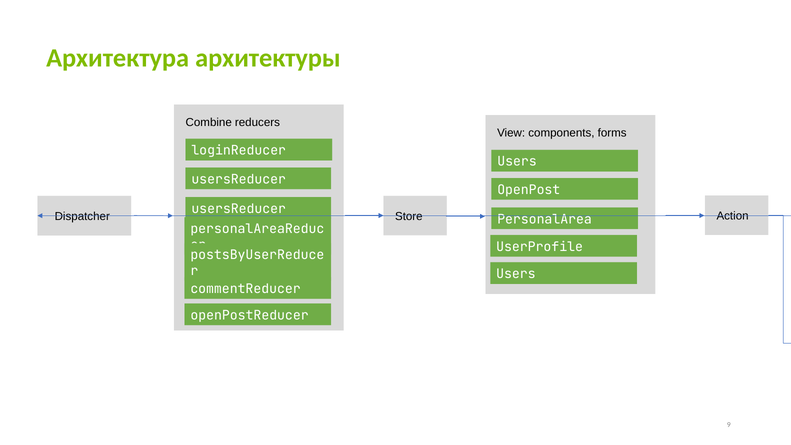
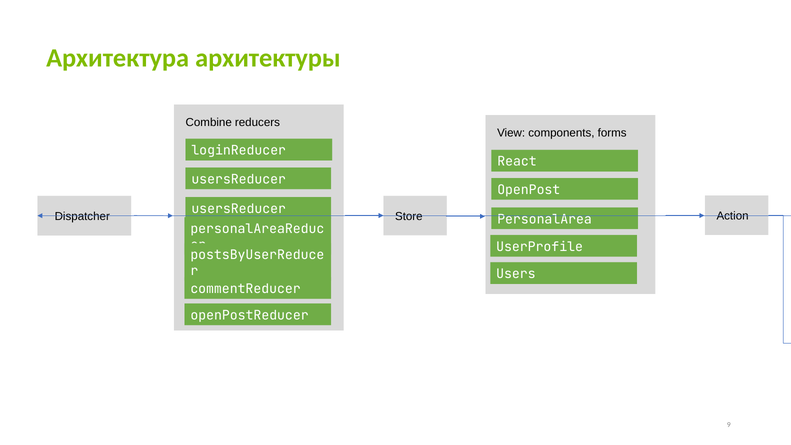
Users: Users -> React (517, 162)
